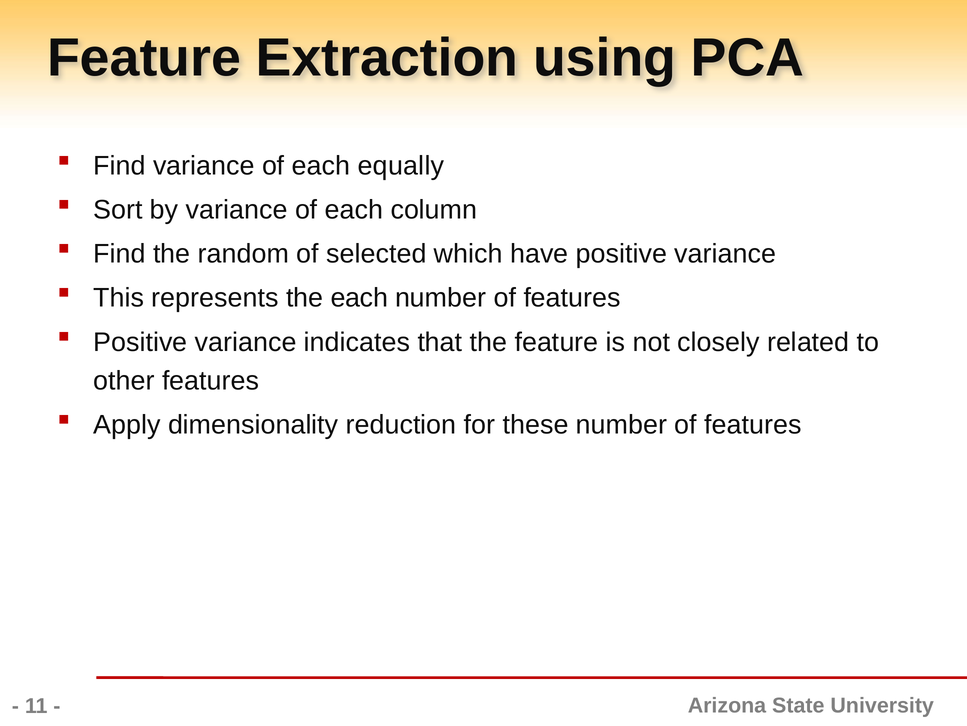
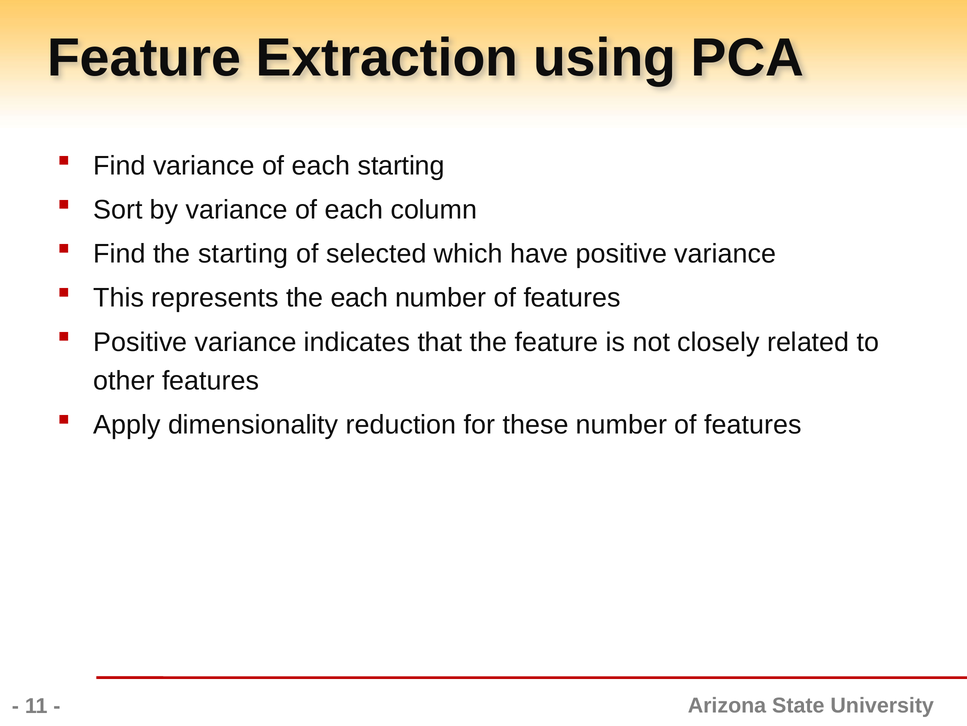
each equally: equally -> starting (401, 166)
the random: random -> starting (243, 254)
